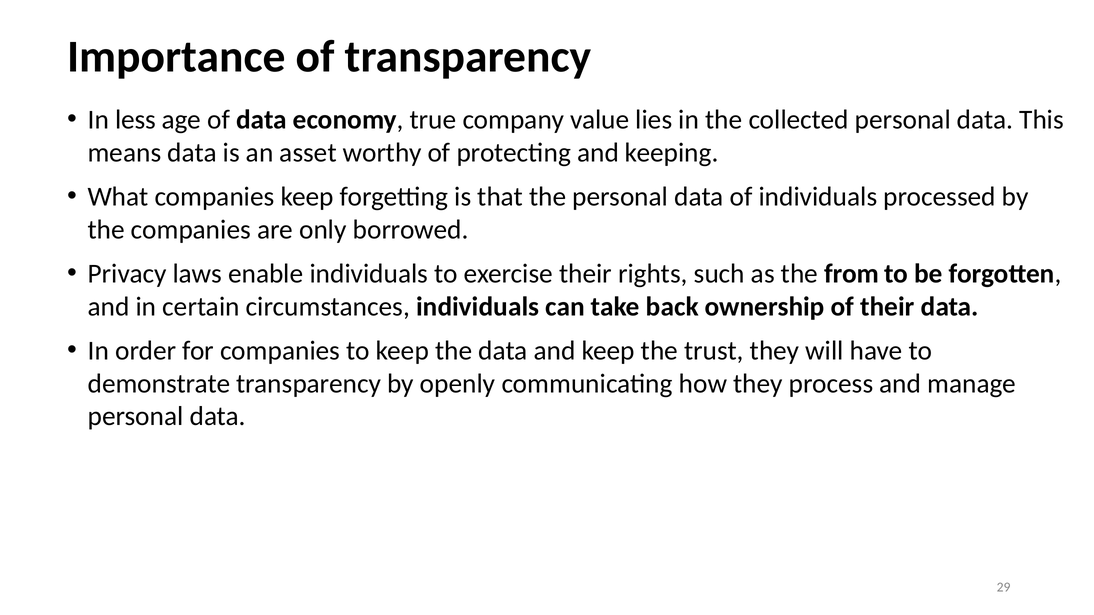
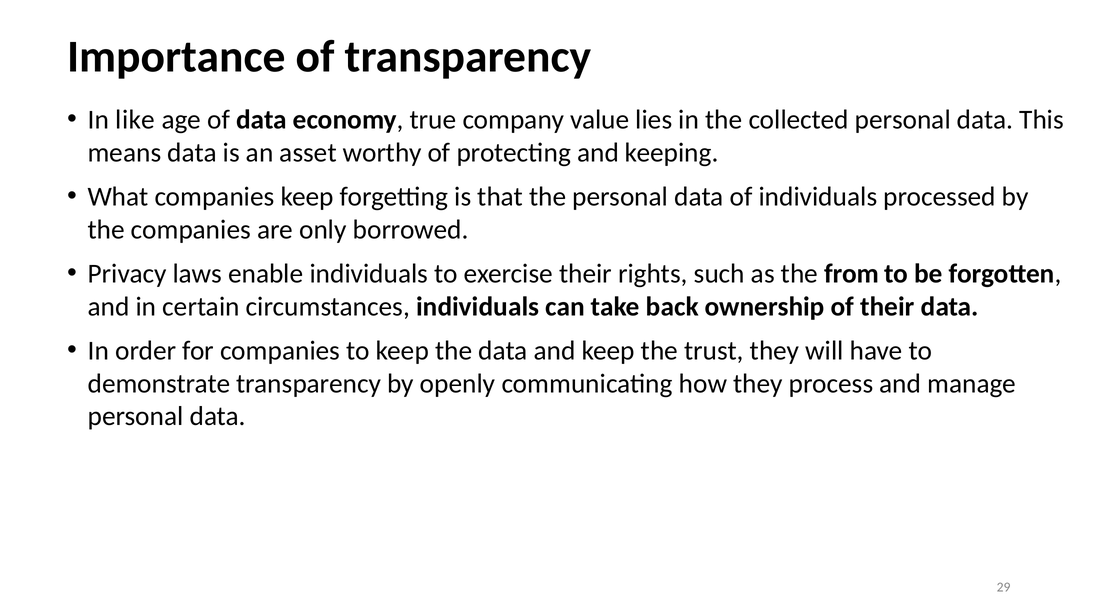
less: less -> like (135, 120)
